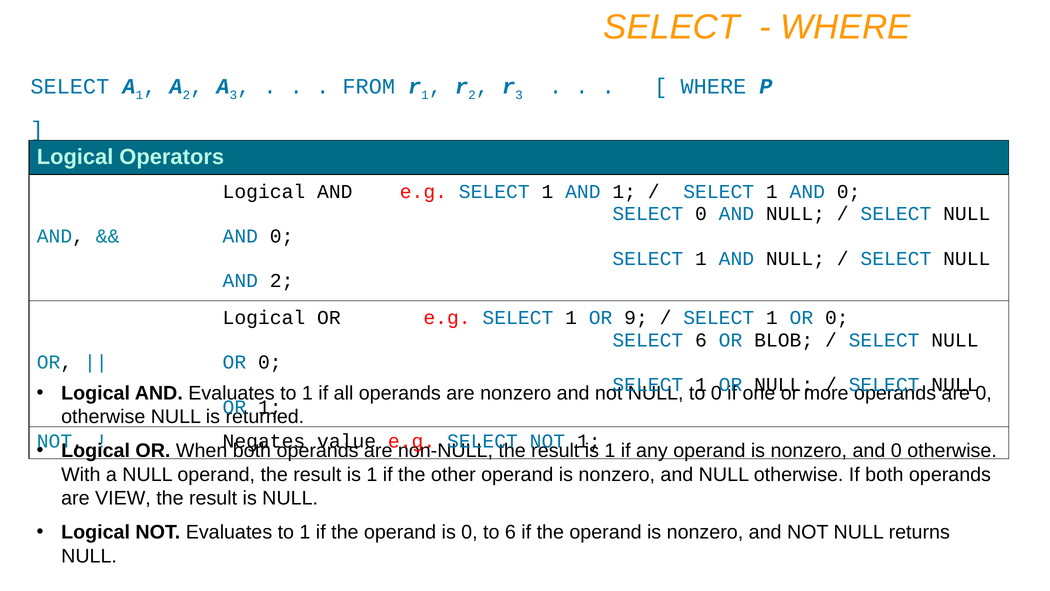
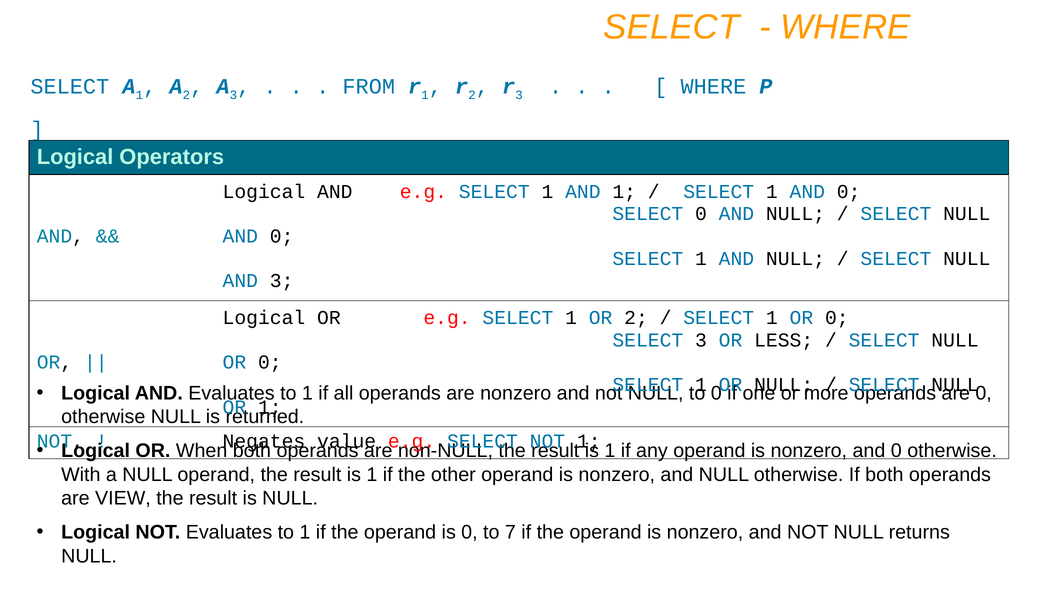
AND 2: 2 -> 3 (282, 281)
OR 9: 9 -> 2 (636, 318)
SELECT 6: 6 -> 3 (701, 340)
BLOB: BLOB -> LESS (784, 340)
to 6: 6 -> 7 (510, 532)
